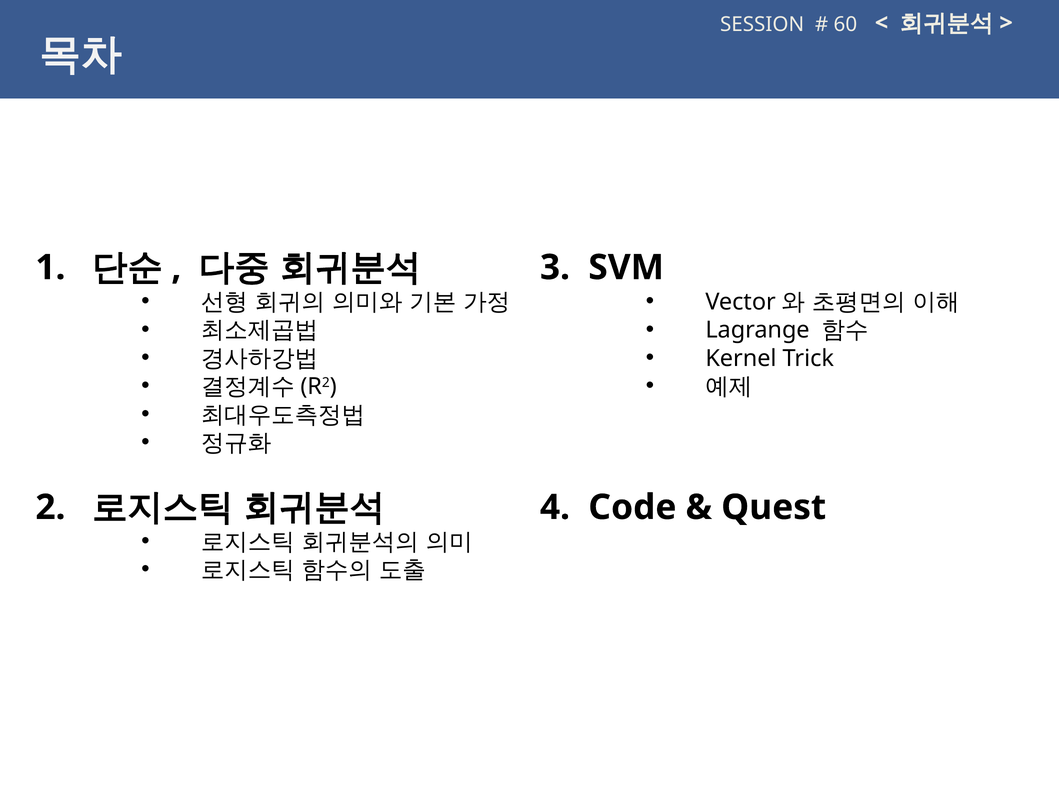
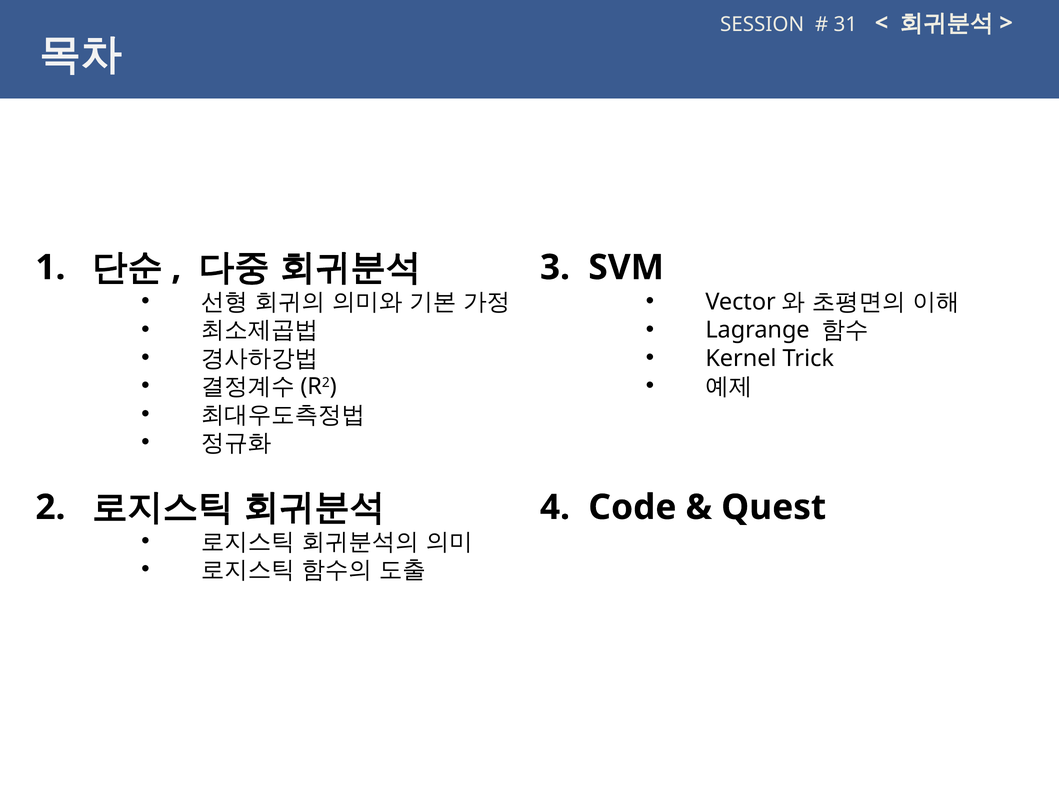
60: 60 -> 31 (845, 24)
